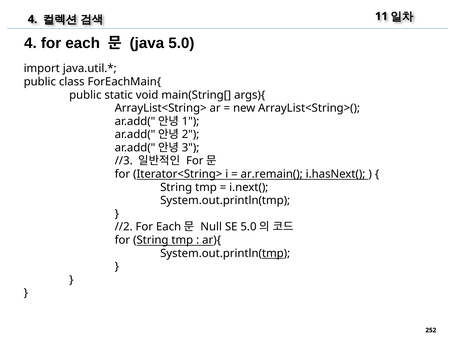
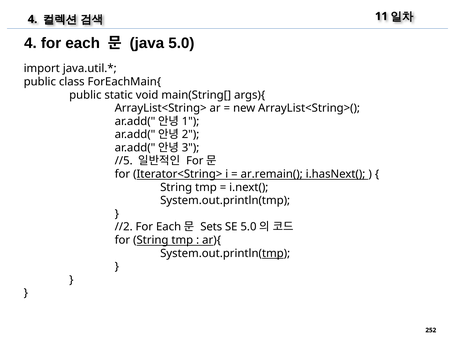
//3: //3 -> //5 (124, 161)
Null: Null -> Sets (211, 227)
